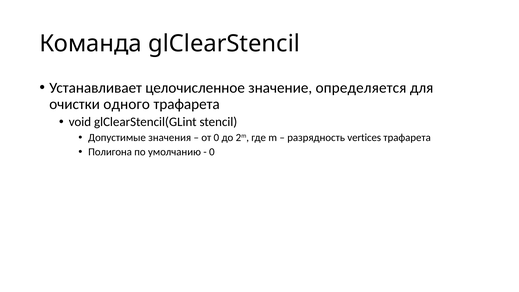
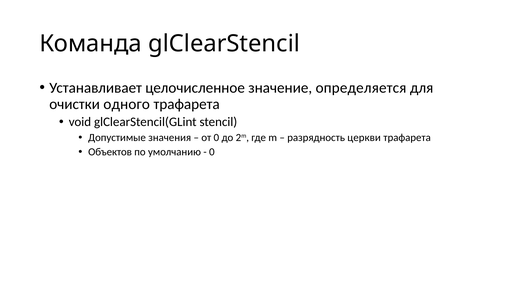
vertices: vertices -> церкви (364, 138)
Полигона: Полигона -> Объектов (110, 152)
